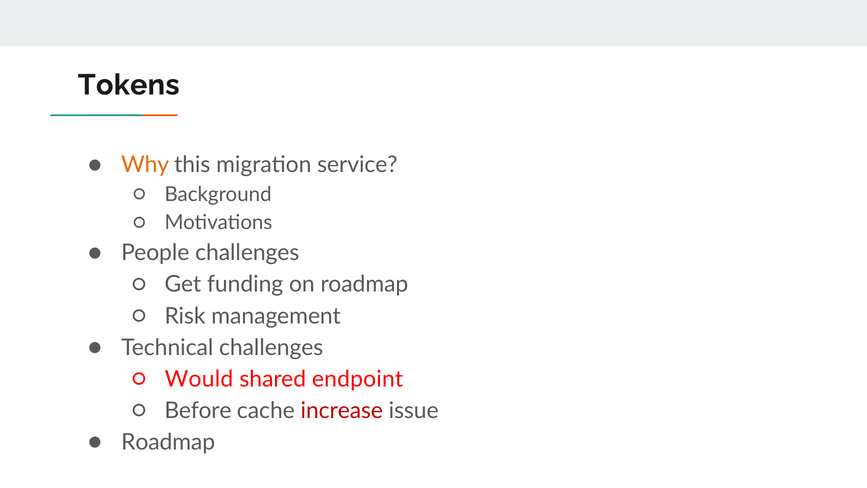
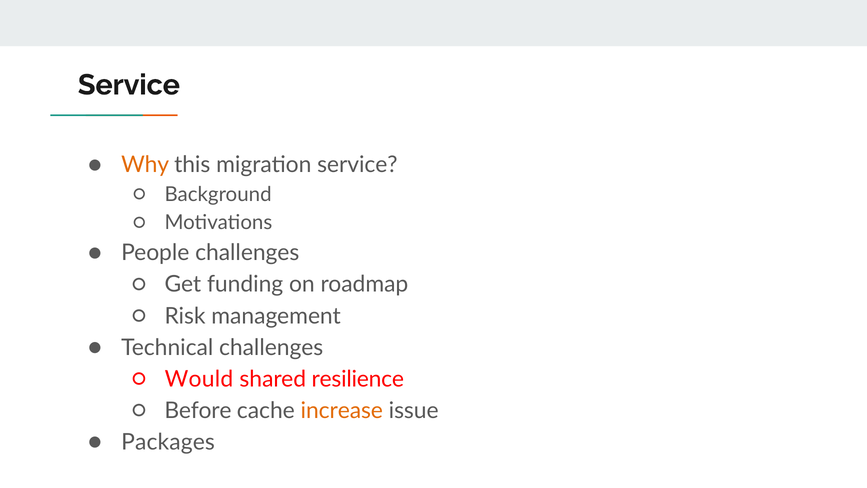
Tokens: Tokens -> Service (129, 85)
endpoint: endpoint -> resilience (358, 379)
increase colour: red -> orange (342, 410)
Roadmap: Roadmap -> Packages (168, 442)
